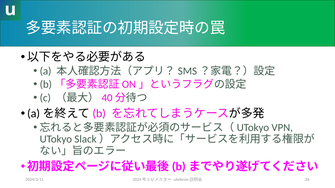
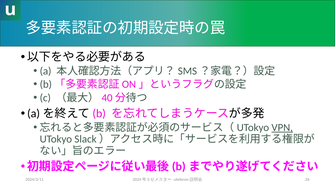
VPN underline: none -> present (282, 128)
